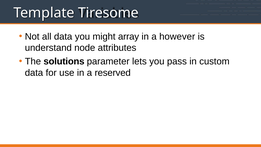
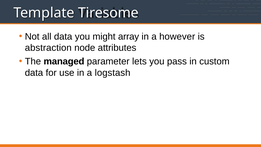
understand: understand -> abstraction (48, 48)
solutions: solutions -> managed (64, 61)
reserved: reserved -> logstash (113, 73)
